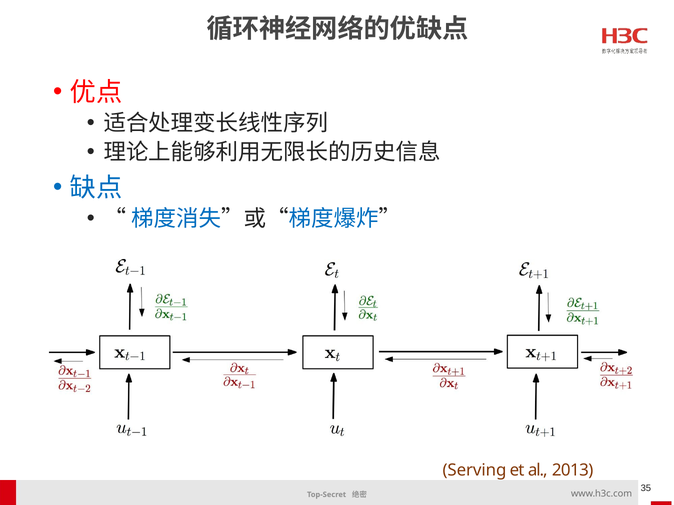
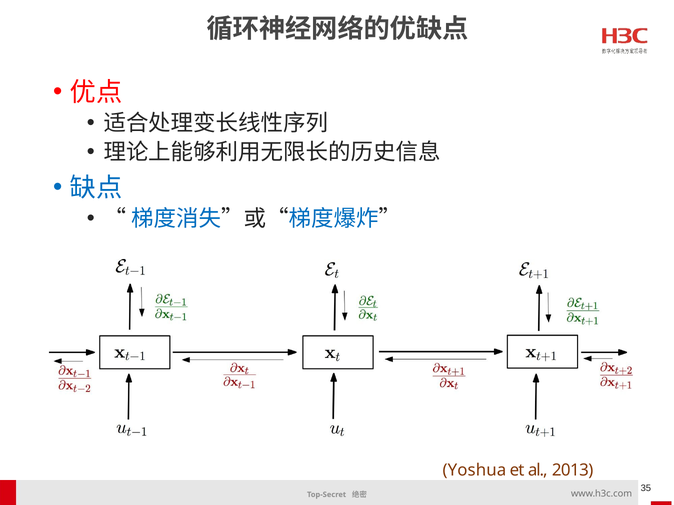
Serving: Serving -> Yoshua (474, 471)
